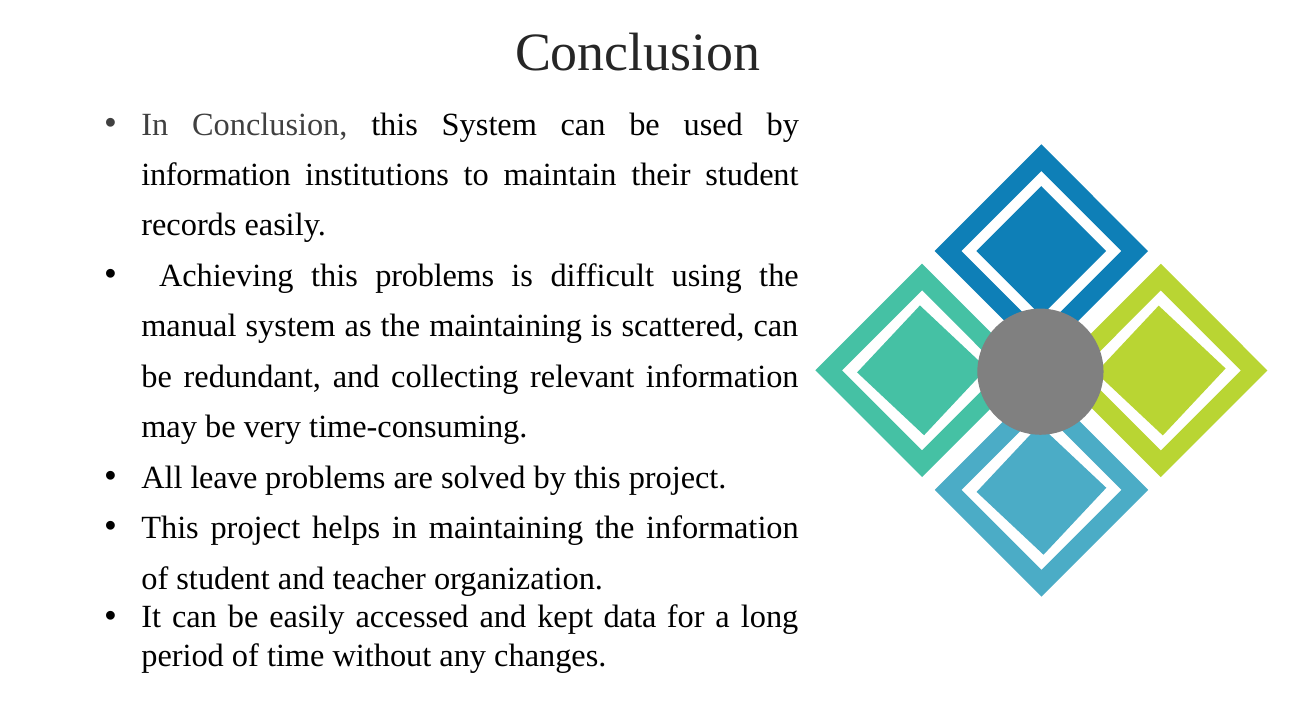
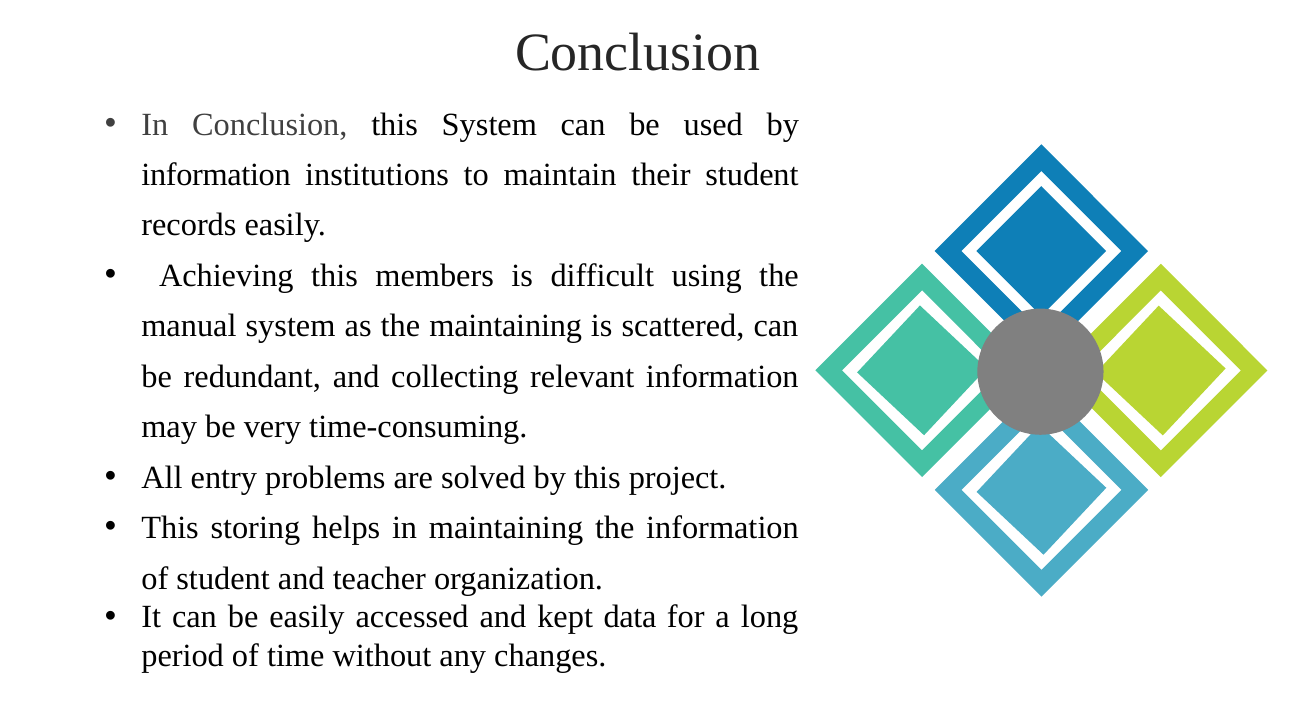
this problems: problems -> members (435, 276)
leave: leave -> entry (224, 477)
project: project -> storing (255, 528)
